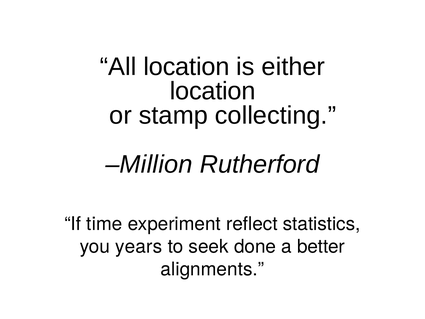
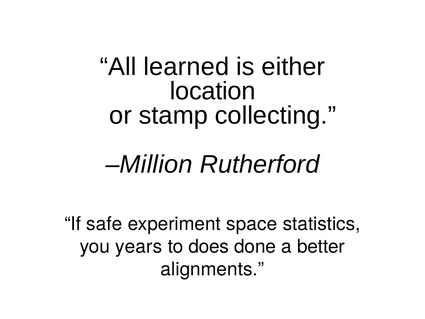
All location: location -> learned (186, 67)
time: time -> safe (104, 224)
reflect: reflect -> space (252, 224)
seek: seek -> does (209, 246)
